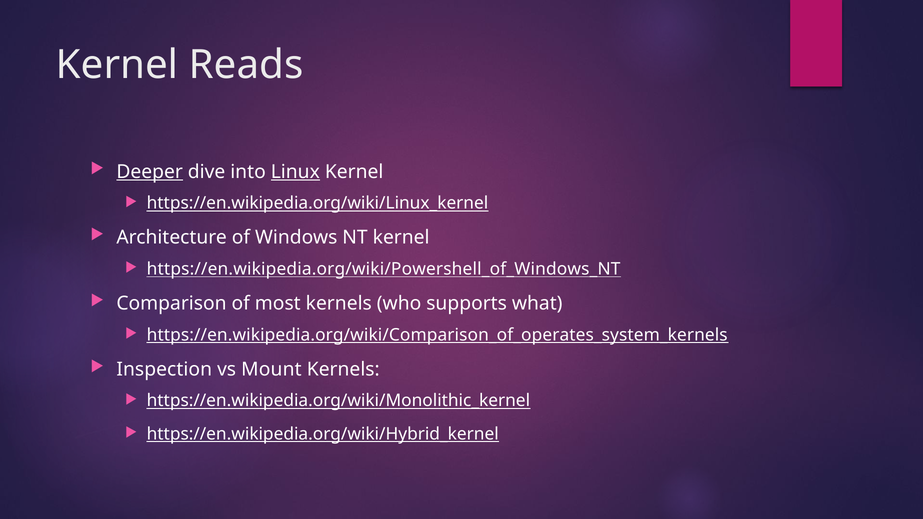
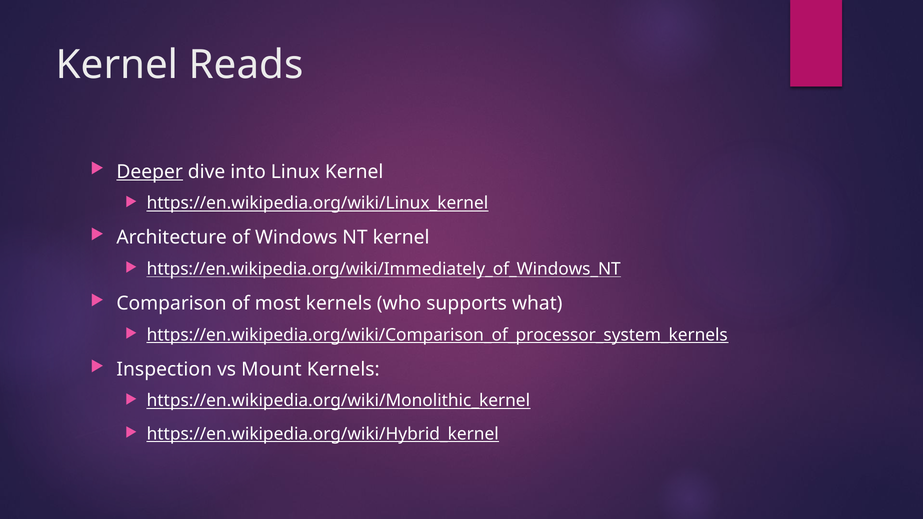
Linux underline: present -> none (295, 172)
https://en.wikipedia.org/wiki/Powershell_of_Windows_NT: https://en.wikipedia.org/wiki/Powershell_of_Windows_NT -> https://en.wikipedia.org/wiki/Immediately_of_Windows_NT (384, 269)
https://en.wikipedia.org/wiki/Comparison_of_operates_system_kernels: https://en.wikipedia.org/wiki/Comparison_of_operates_system_kernels -> https://en.wikipedia.org/wiki/Comparison_of_processor_system_kernels (437, 335)
